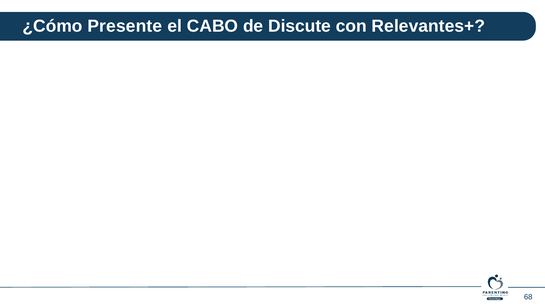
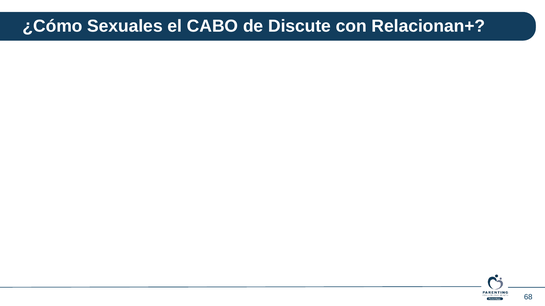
Presente: Presente -> Sexuales (125, 26)
Relevantes+: Relevantes+ -> Relacionan+ (428, 26)
